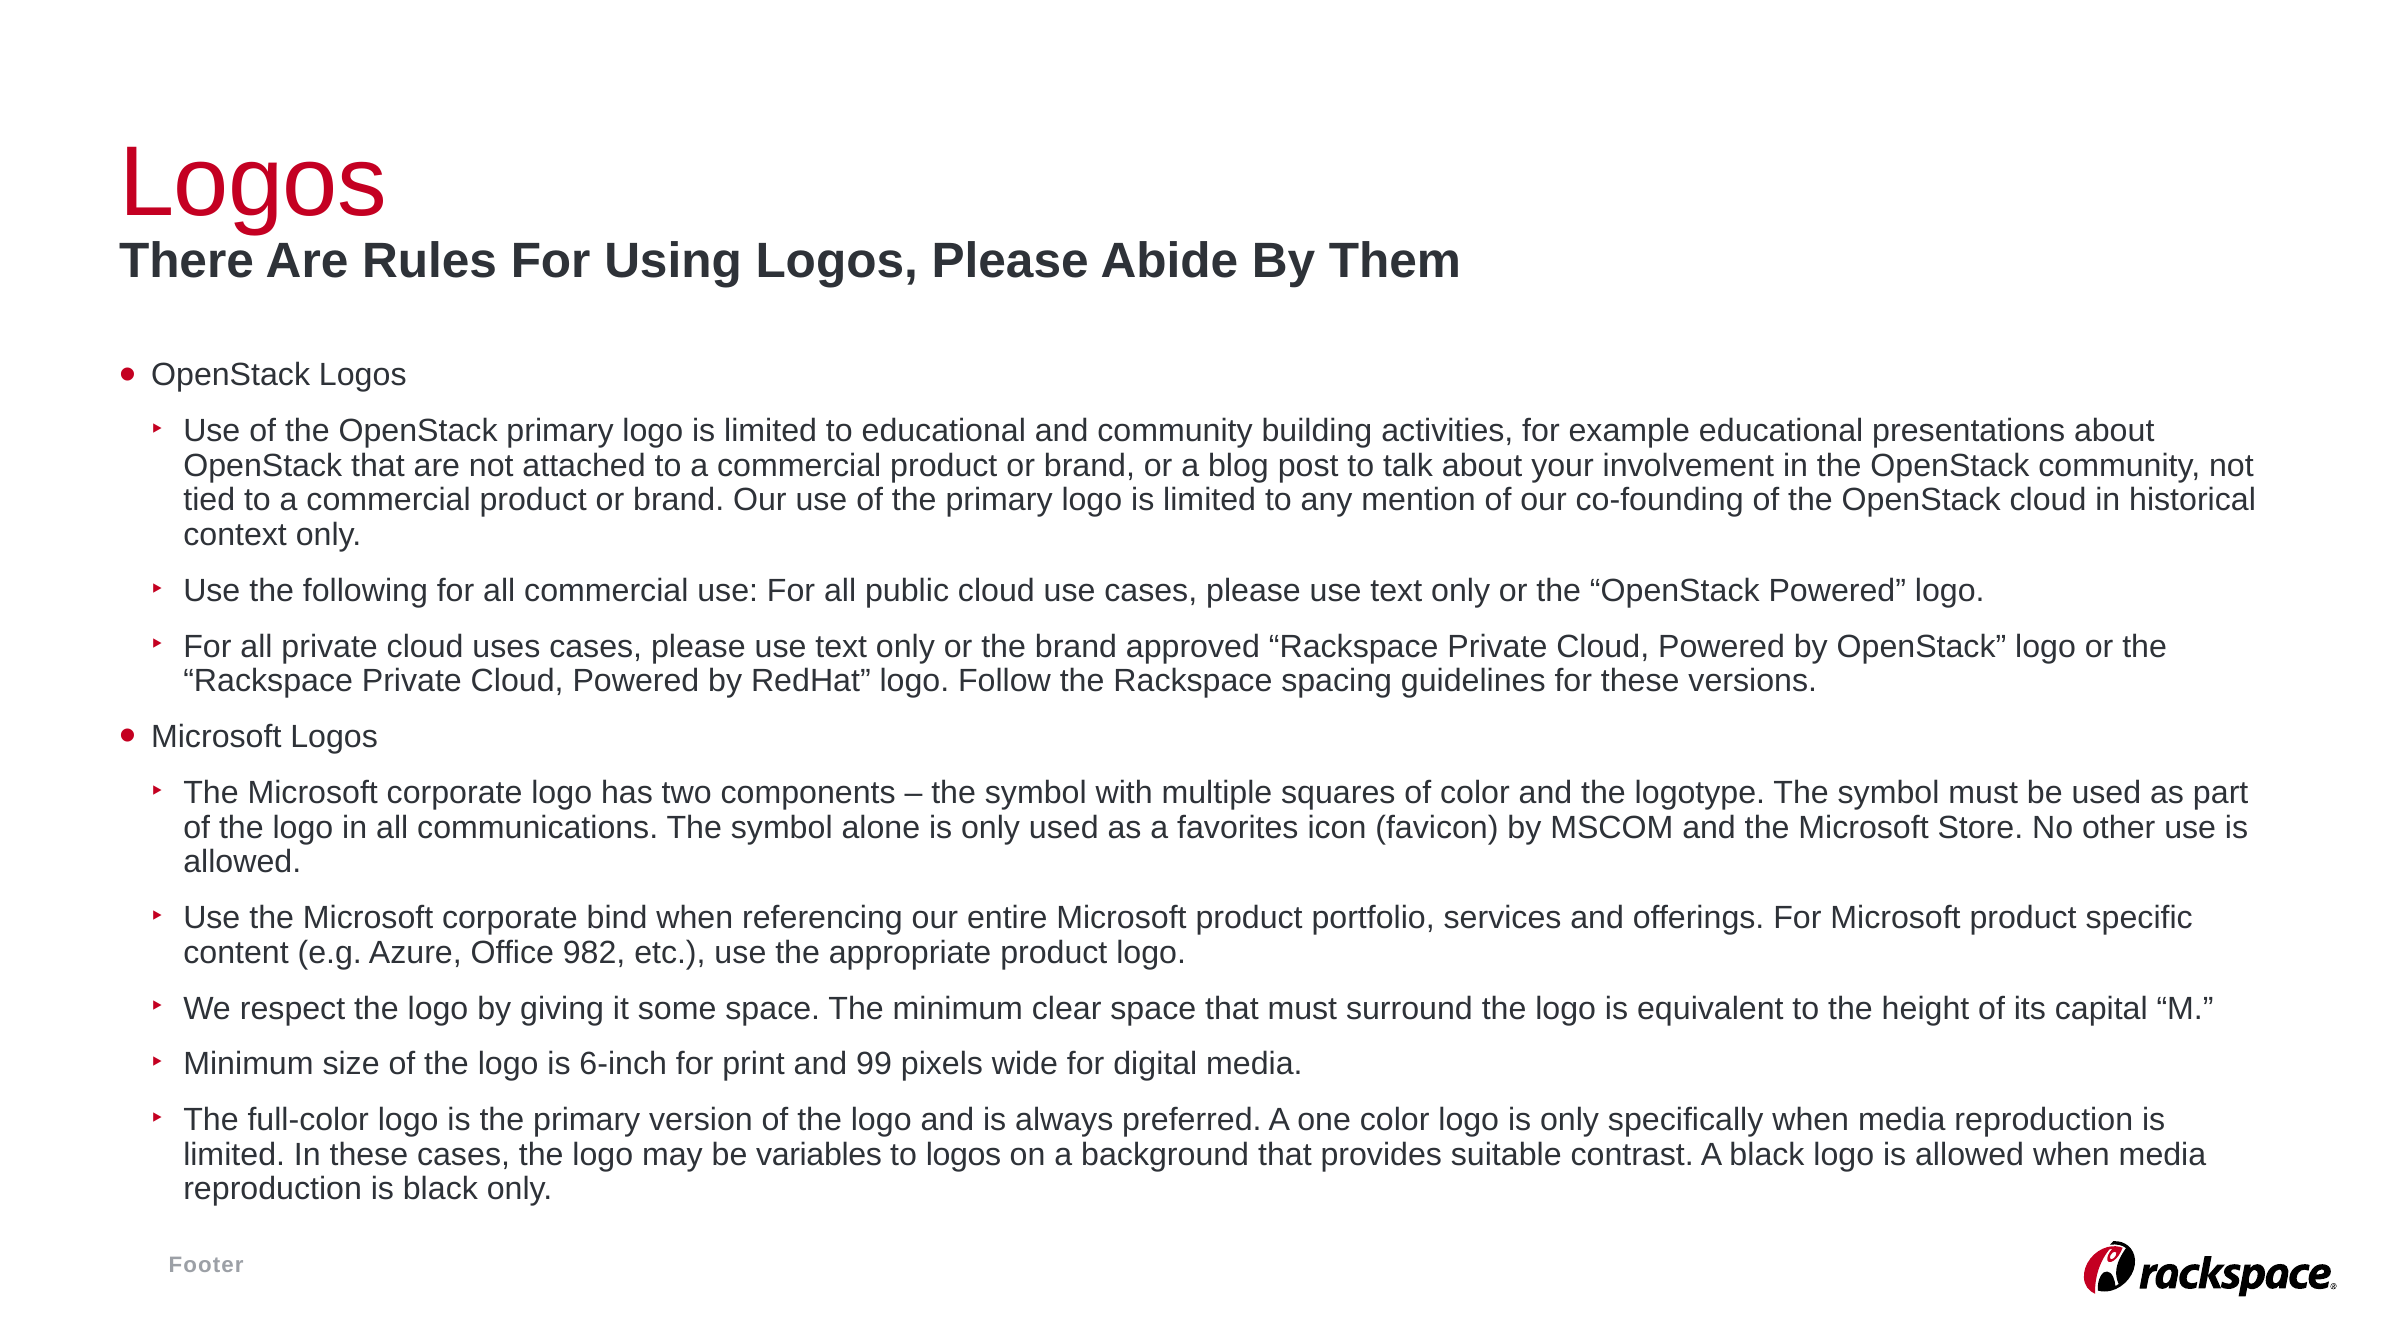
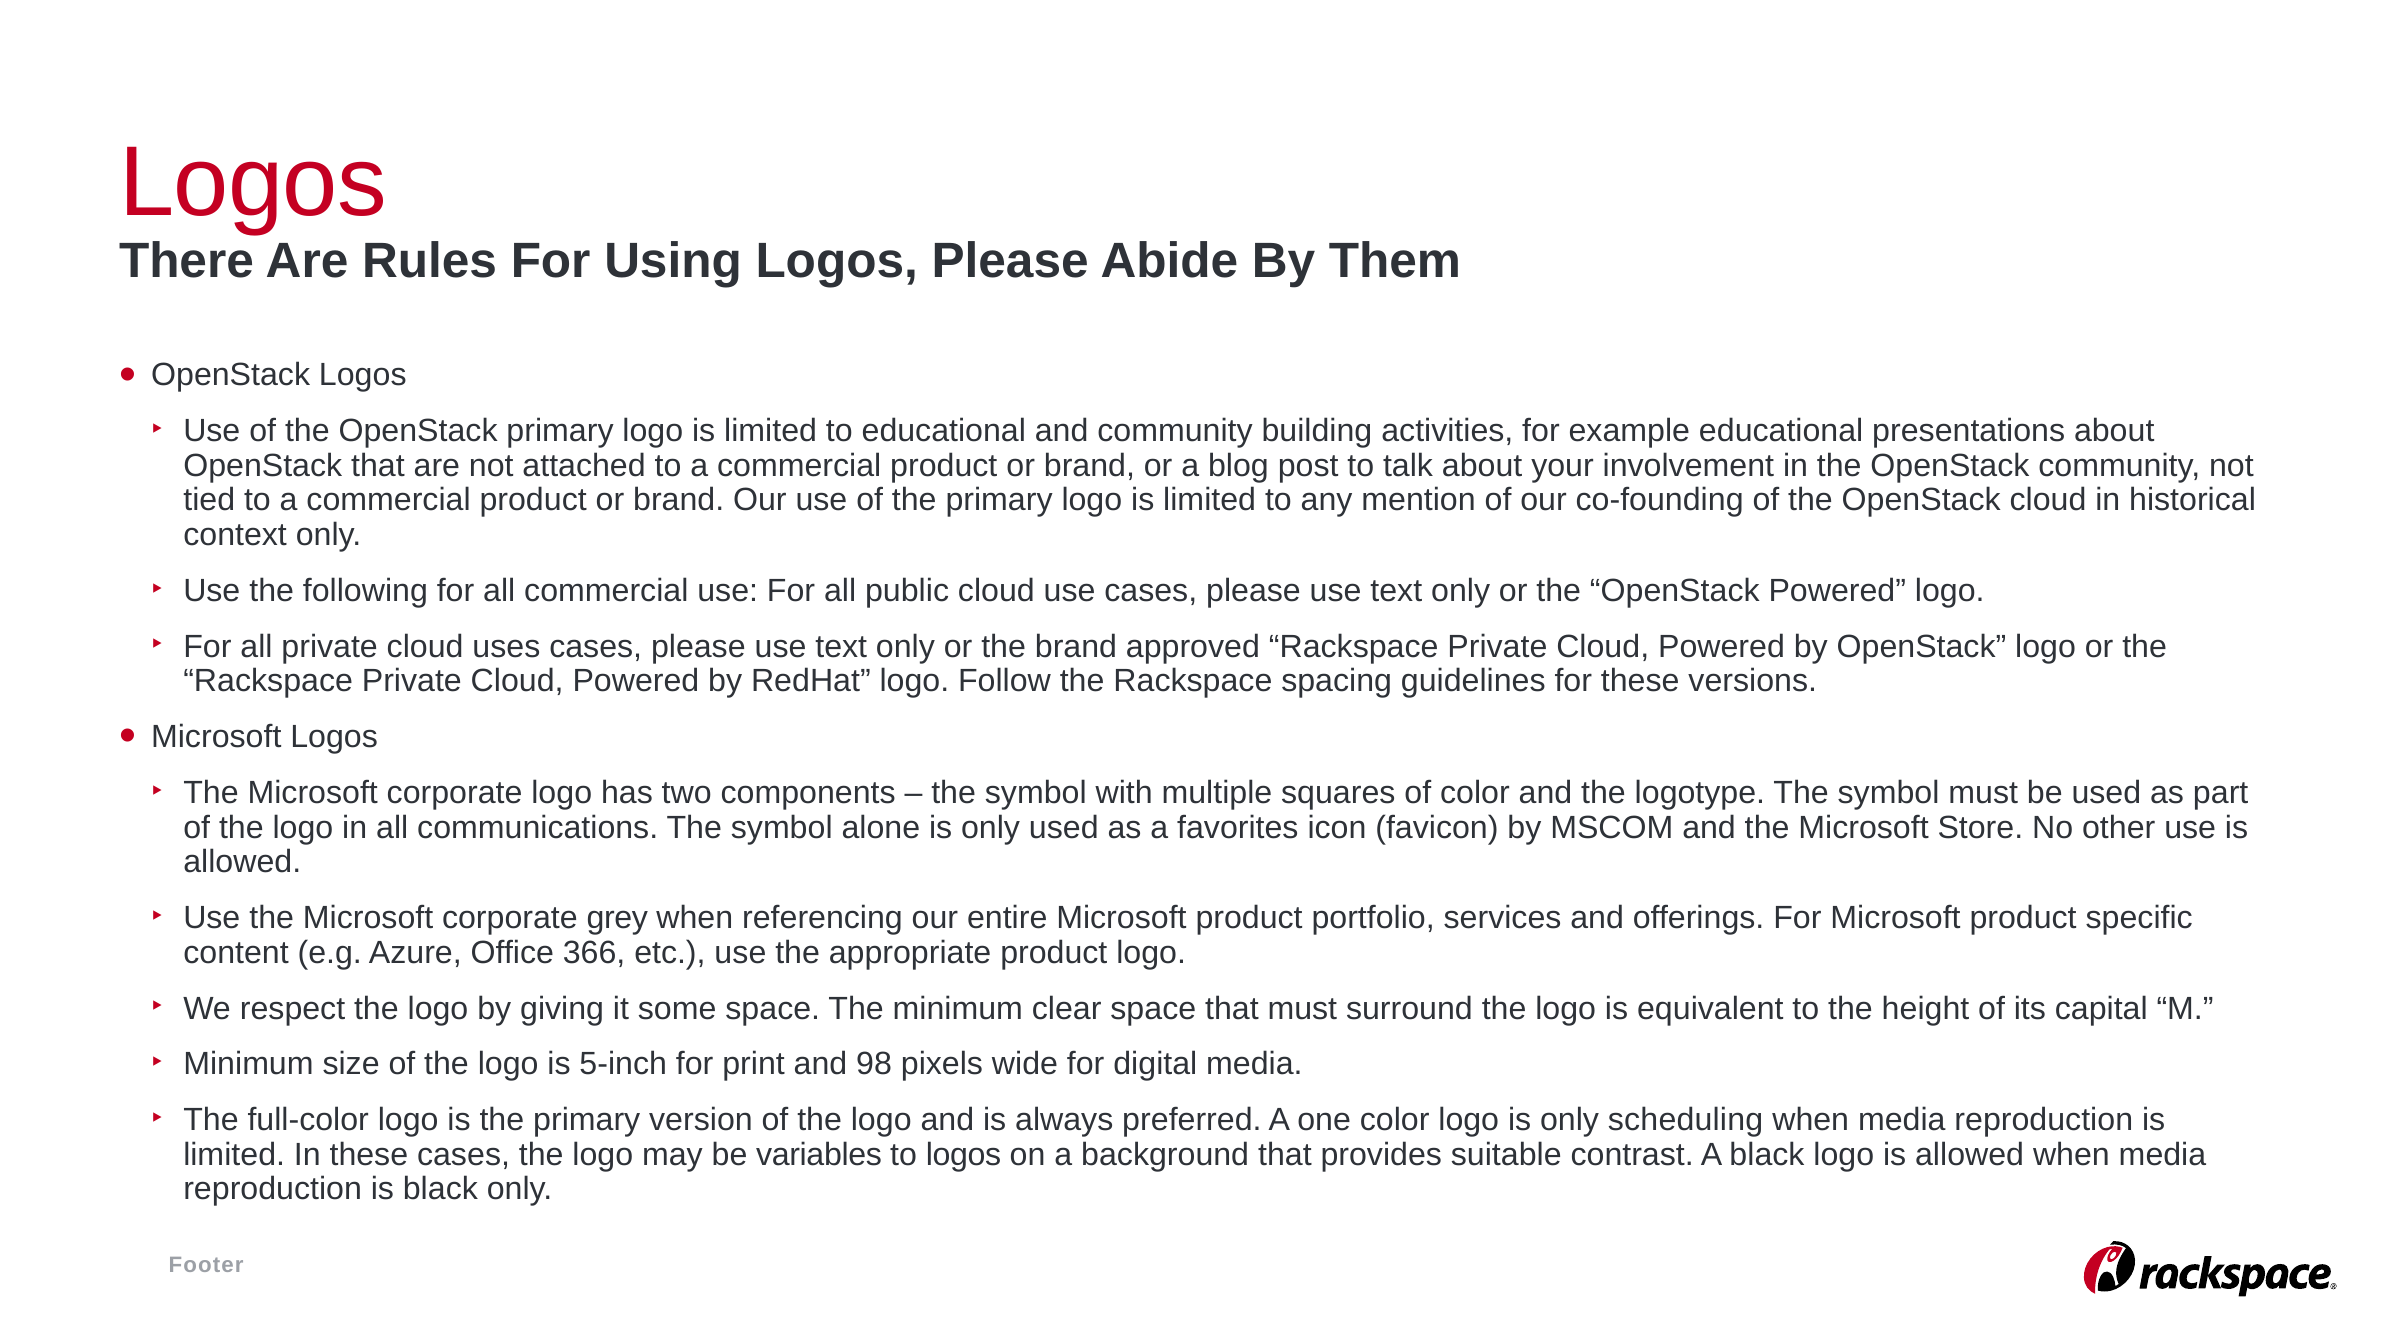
bind: bind -> grey (617, 918)
982: 982 -> 366 (594, 953)
6-inch: 6-inch -> 5-inch (623, 1064)
99: 99 -> 98 (874, 1064)
specifically: specifically -> scheduling (1686, 1120)
